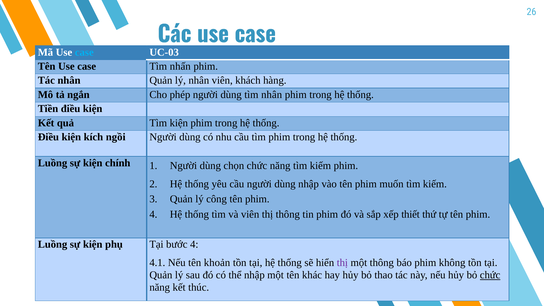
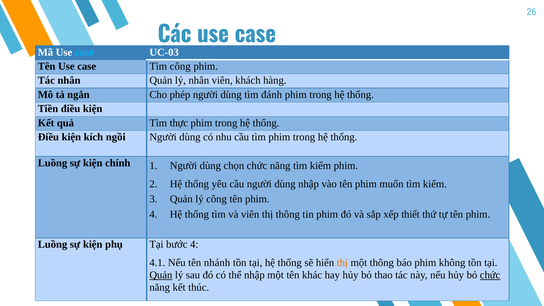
Tìm nhấn: nhấn -> công (180, 66)
tìm nhân: nhân -> đánh (272, 95)
Tìm kiện: kiện -> thực (179, 123)
khoản: khoản -> nhánh (217, 263)
thị colour: purple -> orange (342, 263)
Quản underline: none -> present (161, 275)
